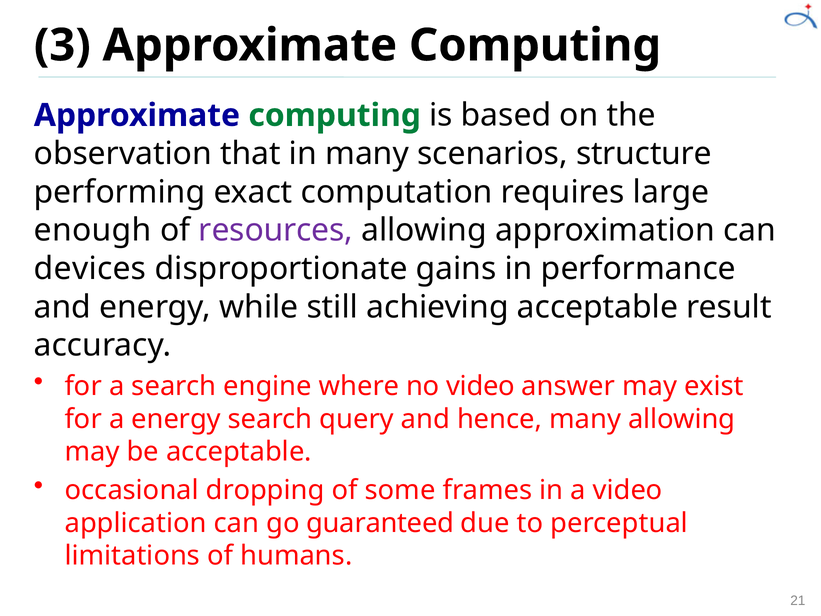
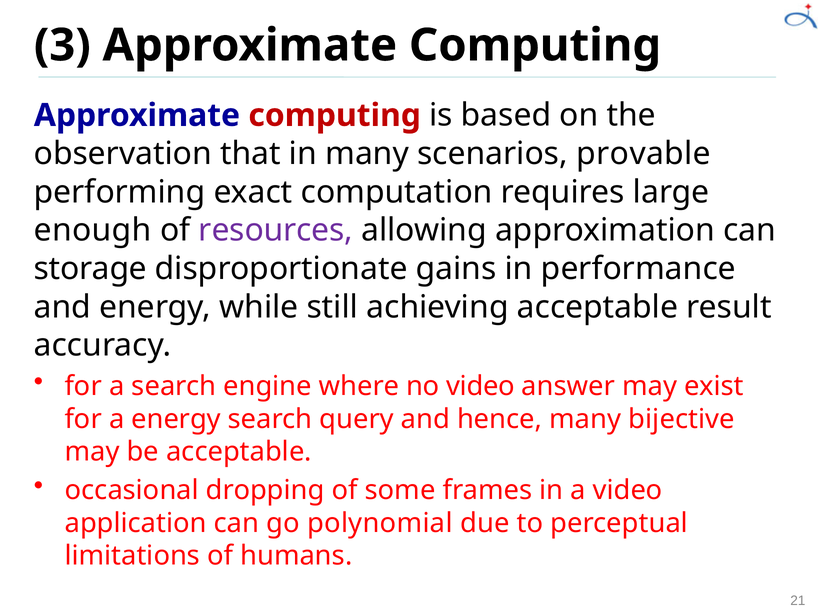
computing colour: green -> red (335, 115)
structure: structure -> provable (644, 154)
devices: devices -> storage (90, 269)
many allowing: allowing -> bijective (682, 419)
guaranteed: guaranteed -> polynomial (380, 523)
